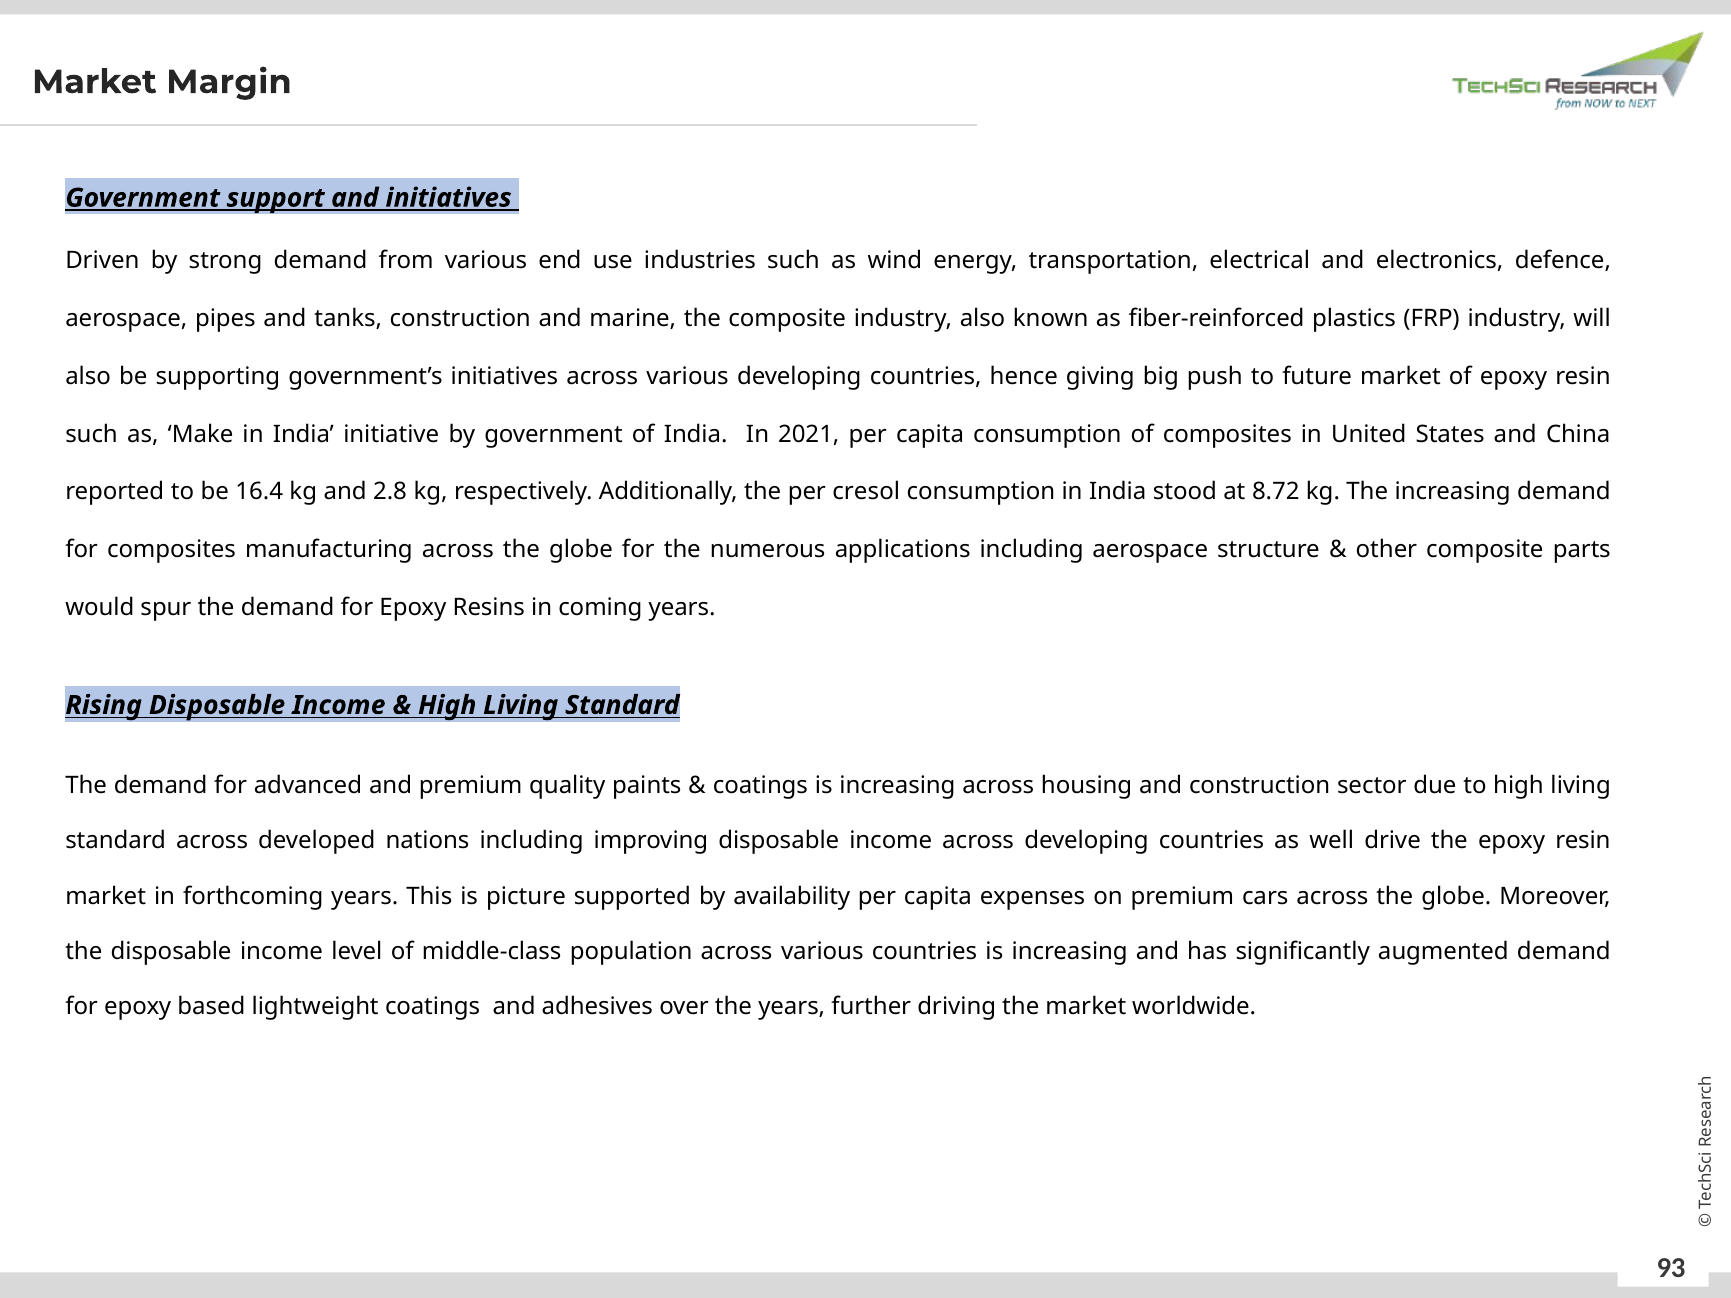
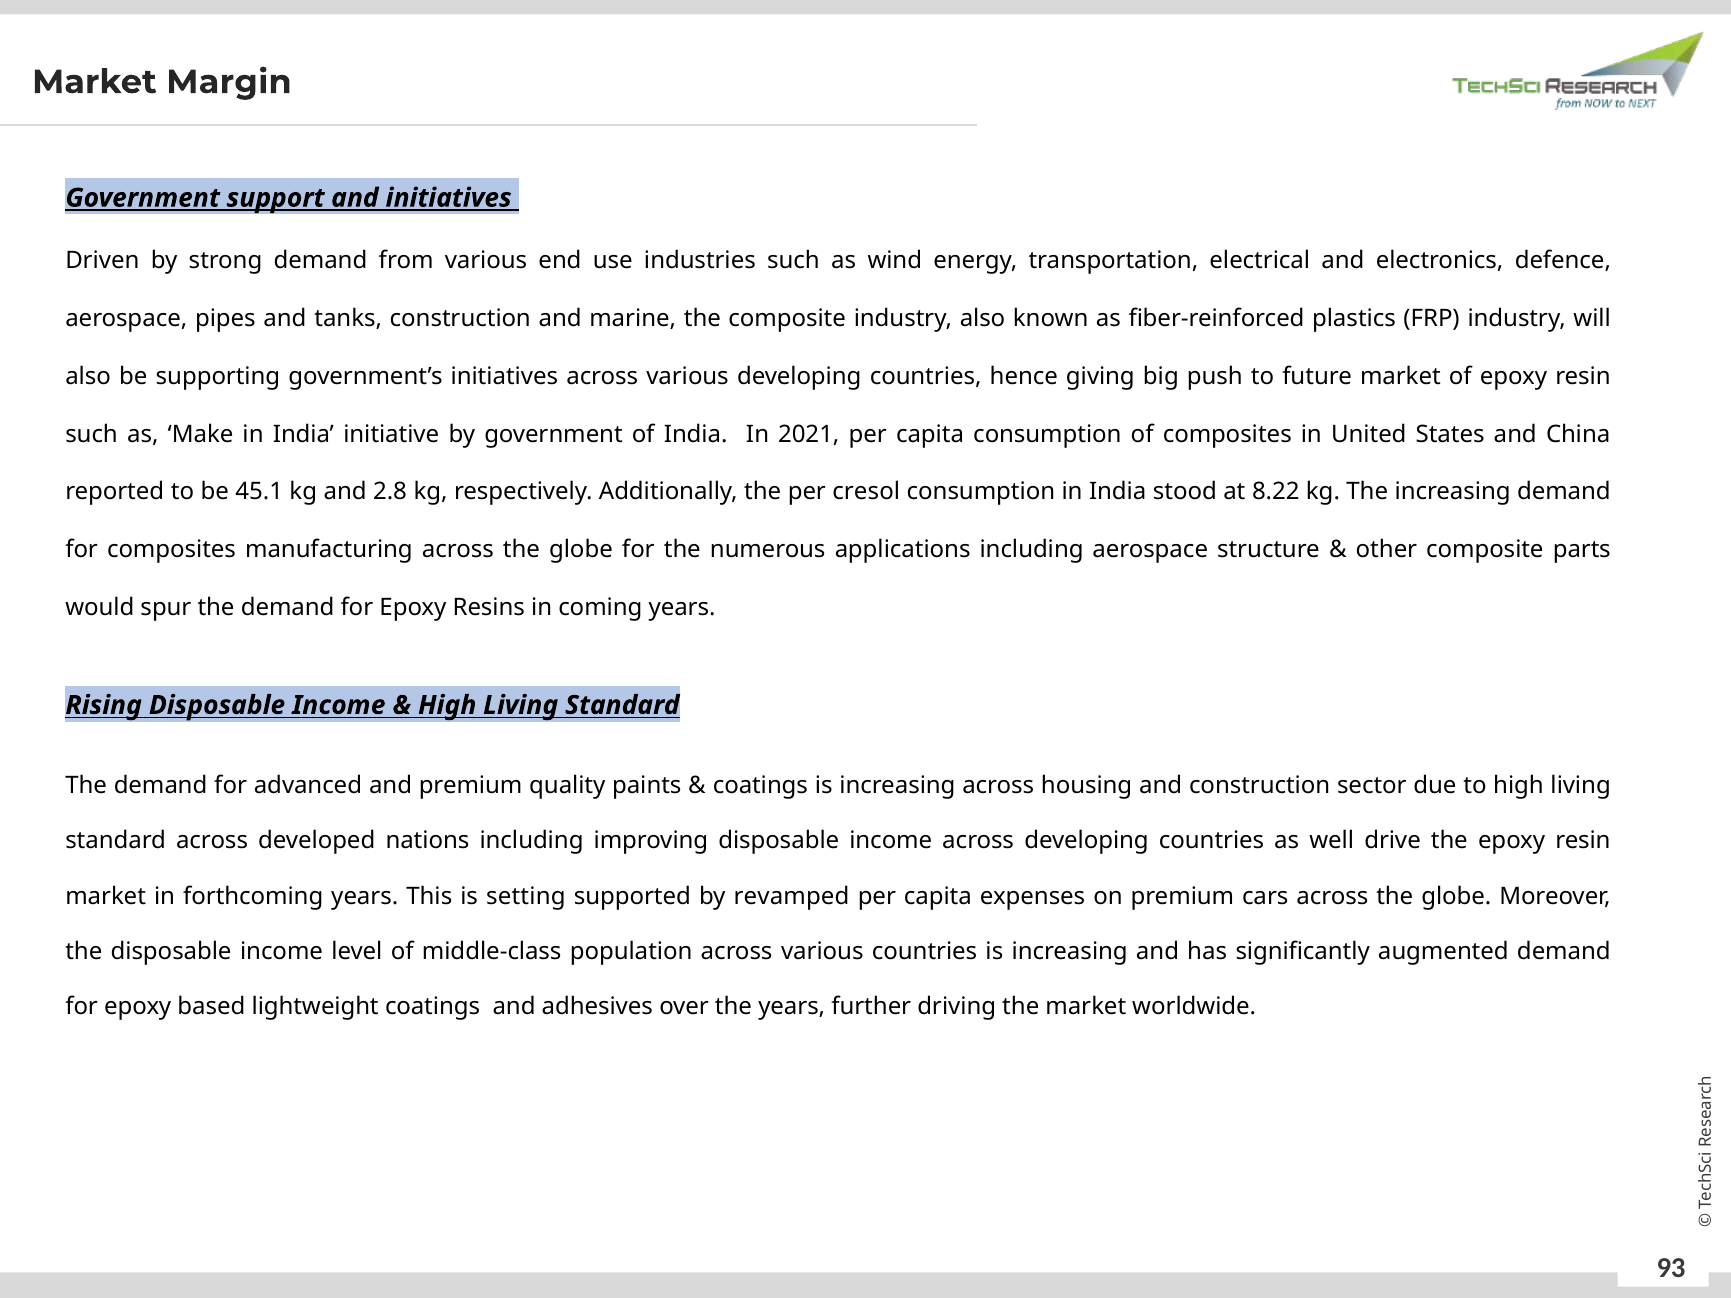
16.4: 16.4 -> 45.1 (259, 492)
8.72: 8.72 -> 8.22 (1276, 492)
picture: picture -> setting (526, 896)
availability: availability -> revamped (792, 896)
